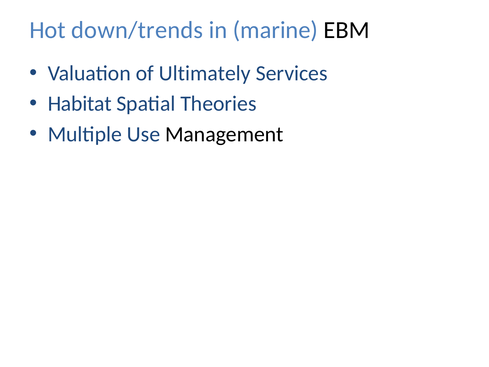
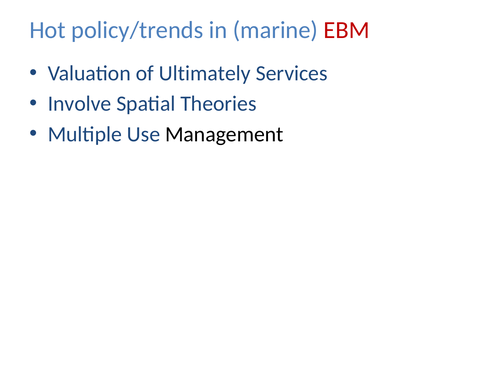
down/trends: down/trends -> policy/trends (137, 30)
EBM colour: black -> red (347, 30)
Habitat: Habitat -> Involve (80, 104)
